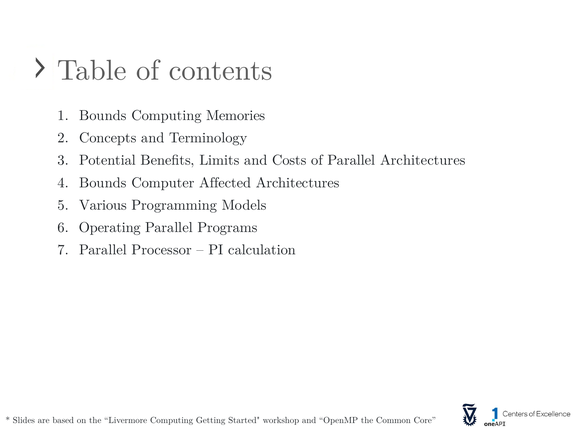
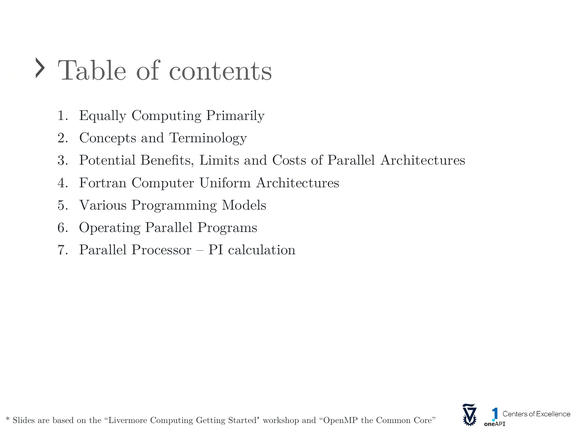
Bounds: Bounds -> Equally (103, 115)
Memories: Memories -> Primarily (236, 115)
Bounds: Bounds -> Fortran (103, 182)
Affected: Affected -> Uniform (225, 182)
